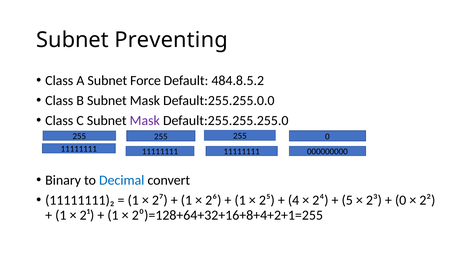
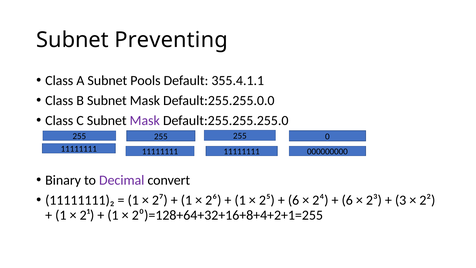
Force: Force -> Pools (145, 80)
484.8.5.2: 484.8.5.2 -> 355.4.1.1 (238, 80)
Decimal colour: blue -> purple (122, 180)
4: 4 -> 6 (294, 200)
5: 5 -> 6 (347, 200)
0: 0 -> 3 (401, 200)
